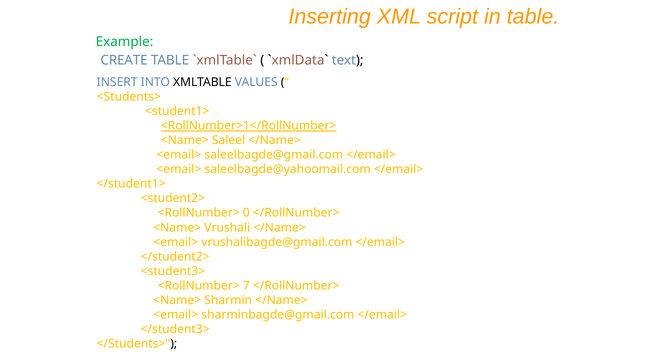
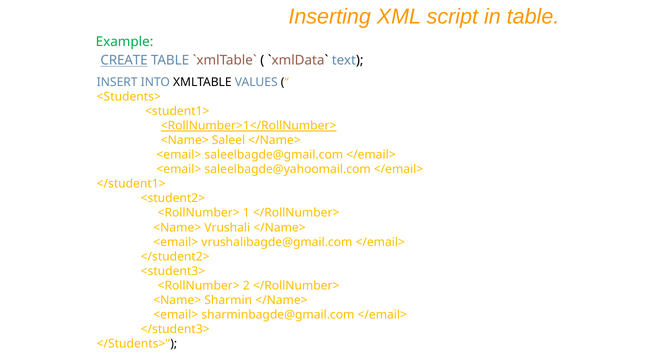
CREATE underline: none -> present (124, 61)
0: 0 -> 1 (246, 213)
7: 7 -> 2 (246, 285)
